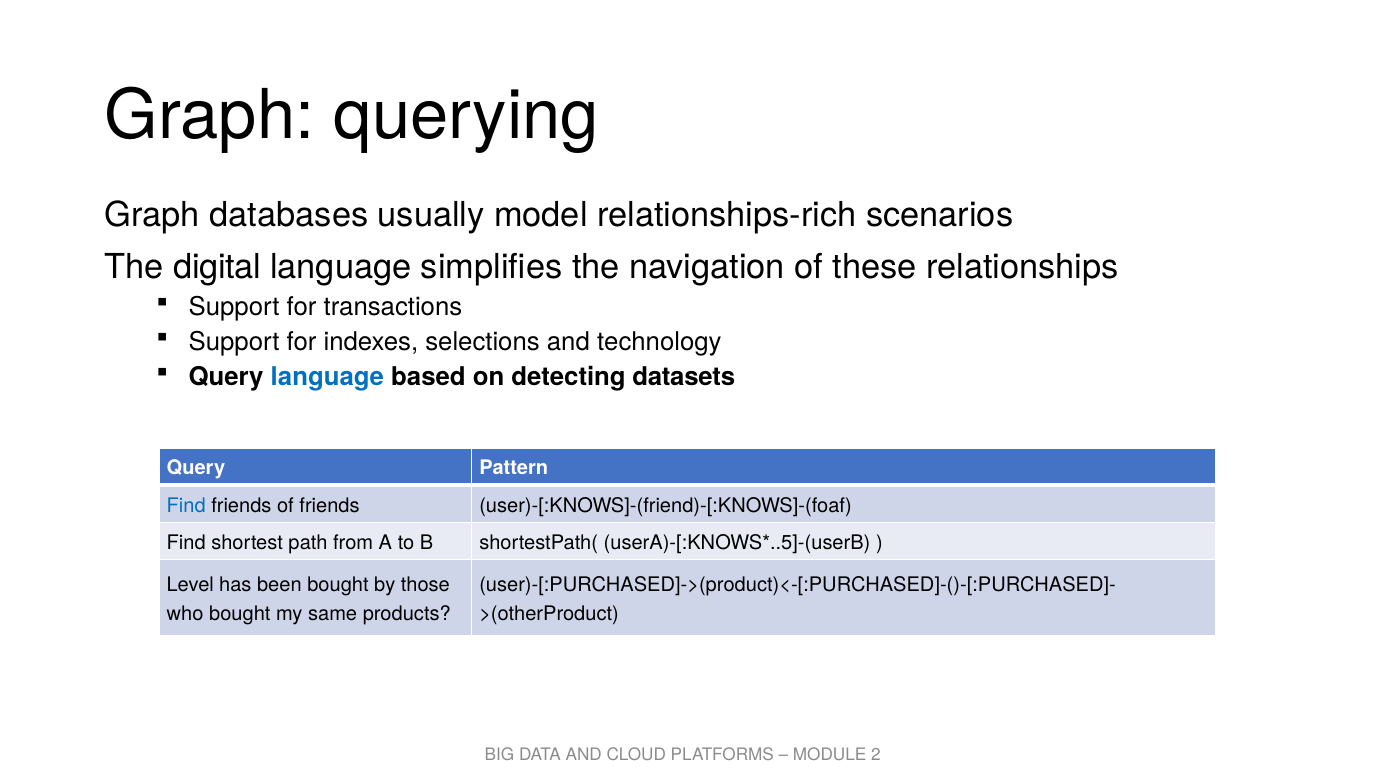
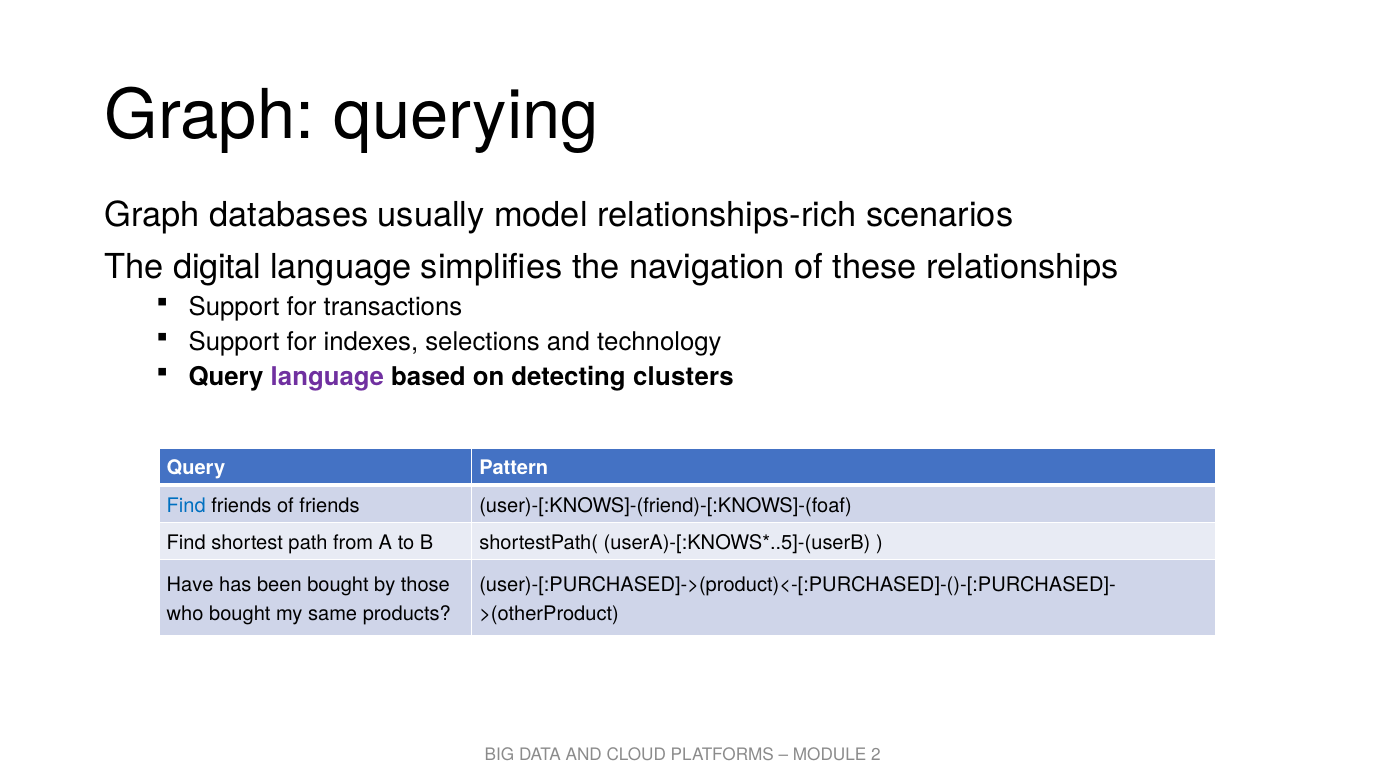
language colour: blue -> purple (327, 376)
datasets: datasets -> clusters (683, 376)
Level: Level -> Have (190, 585)
